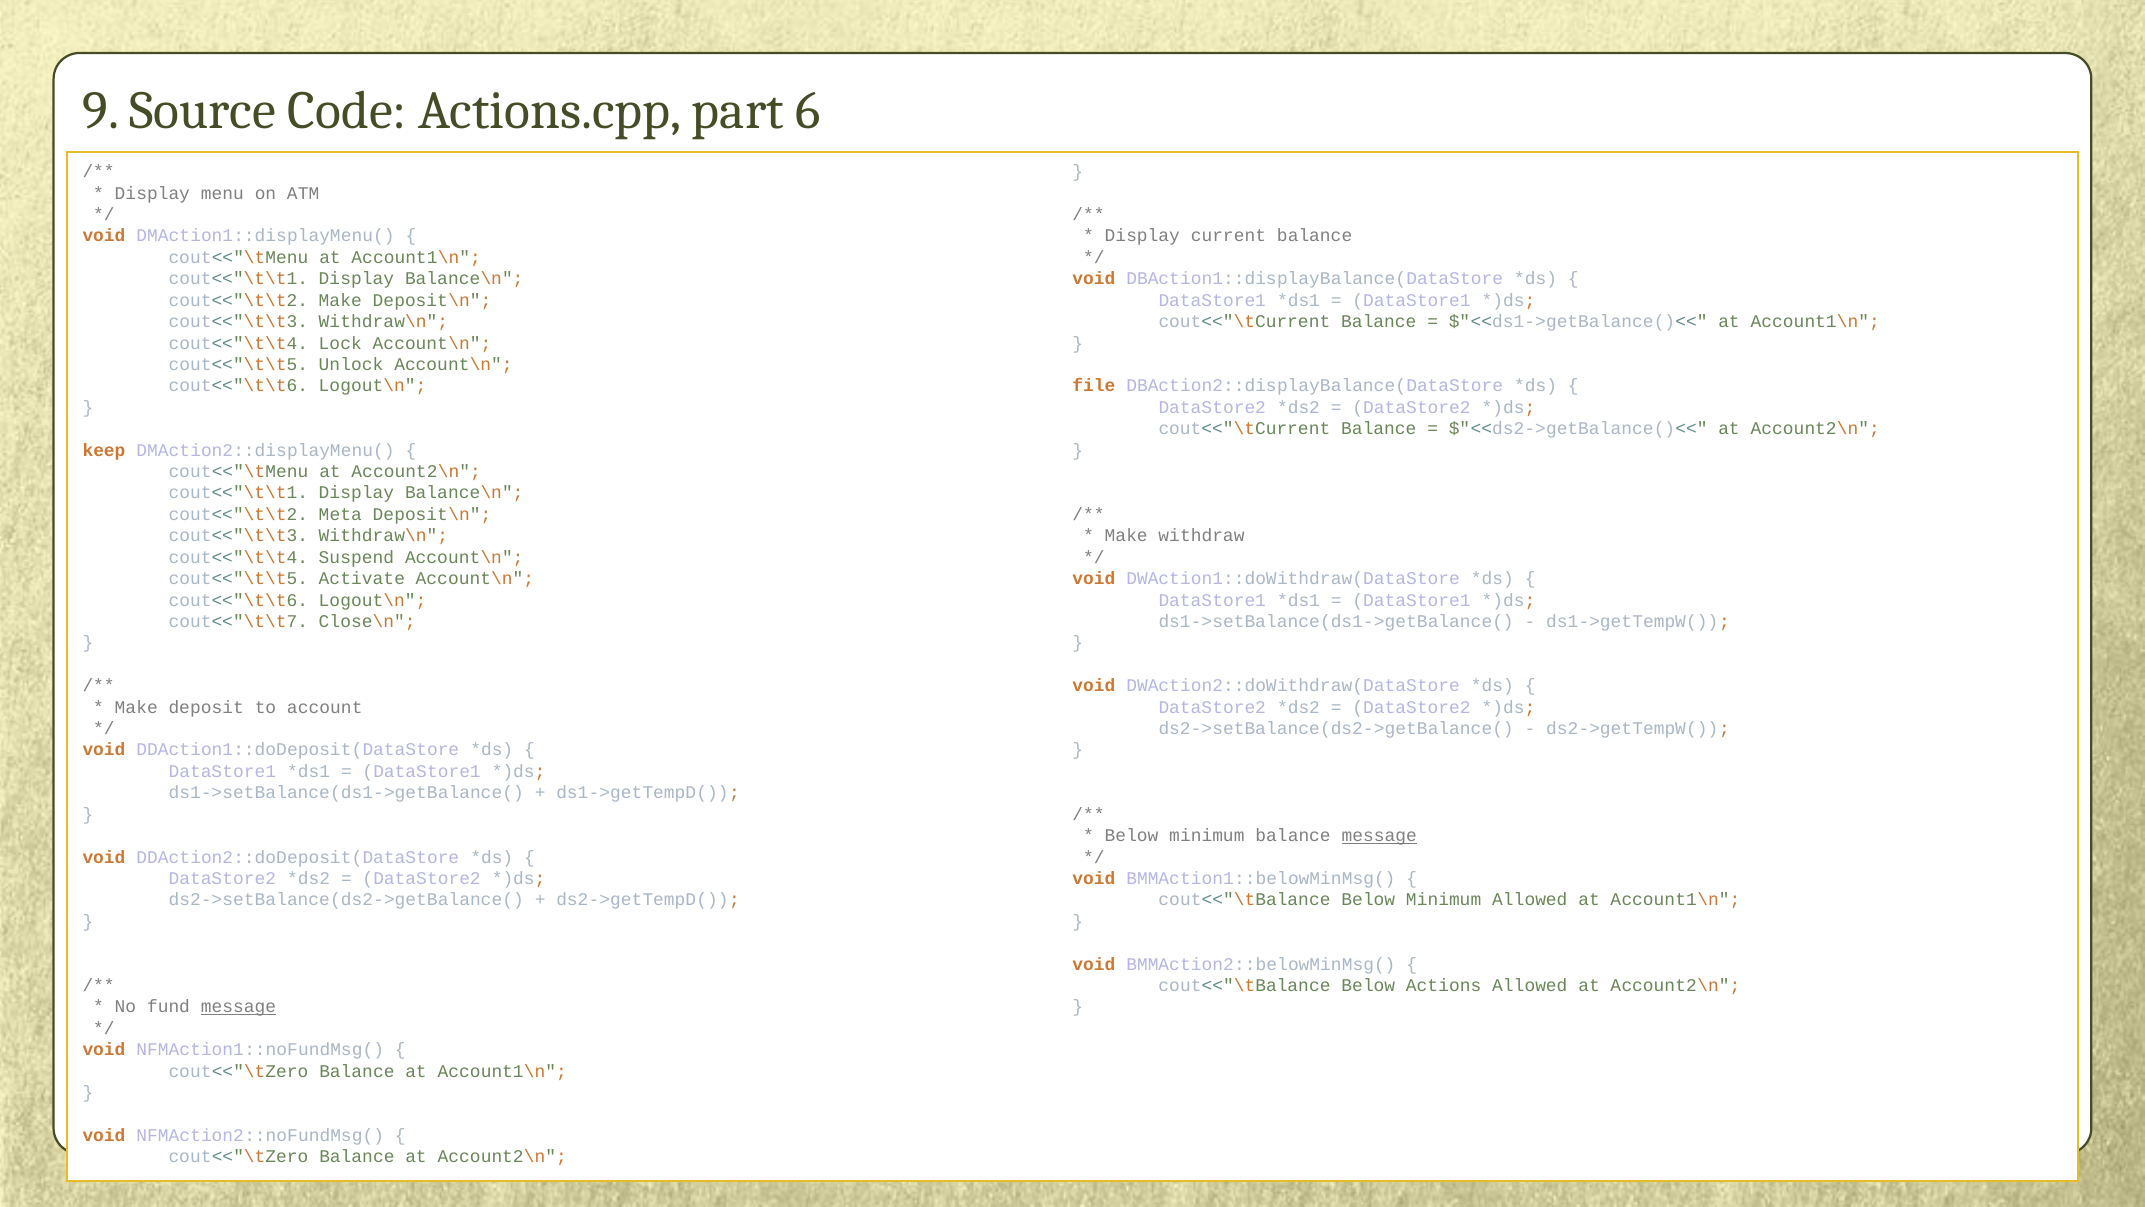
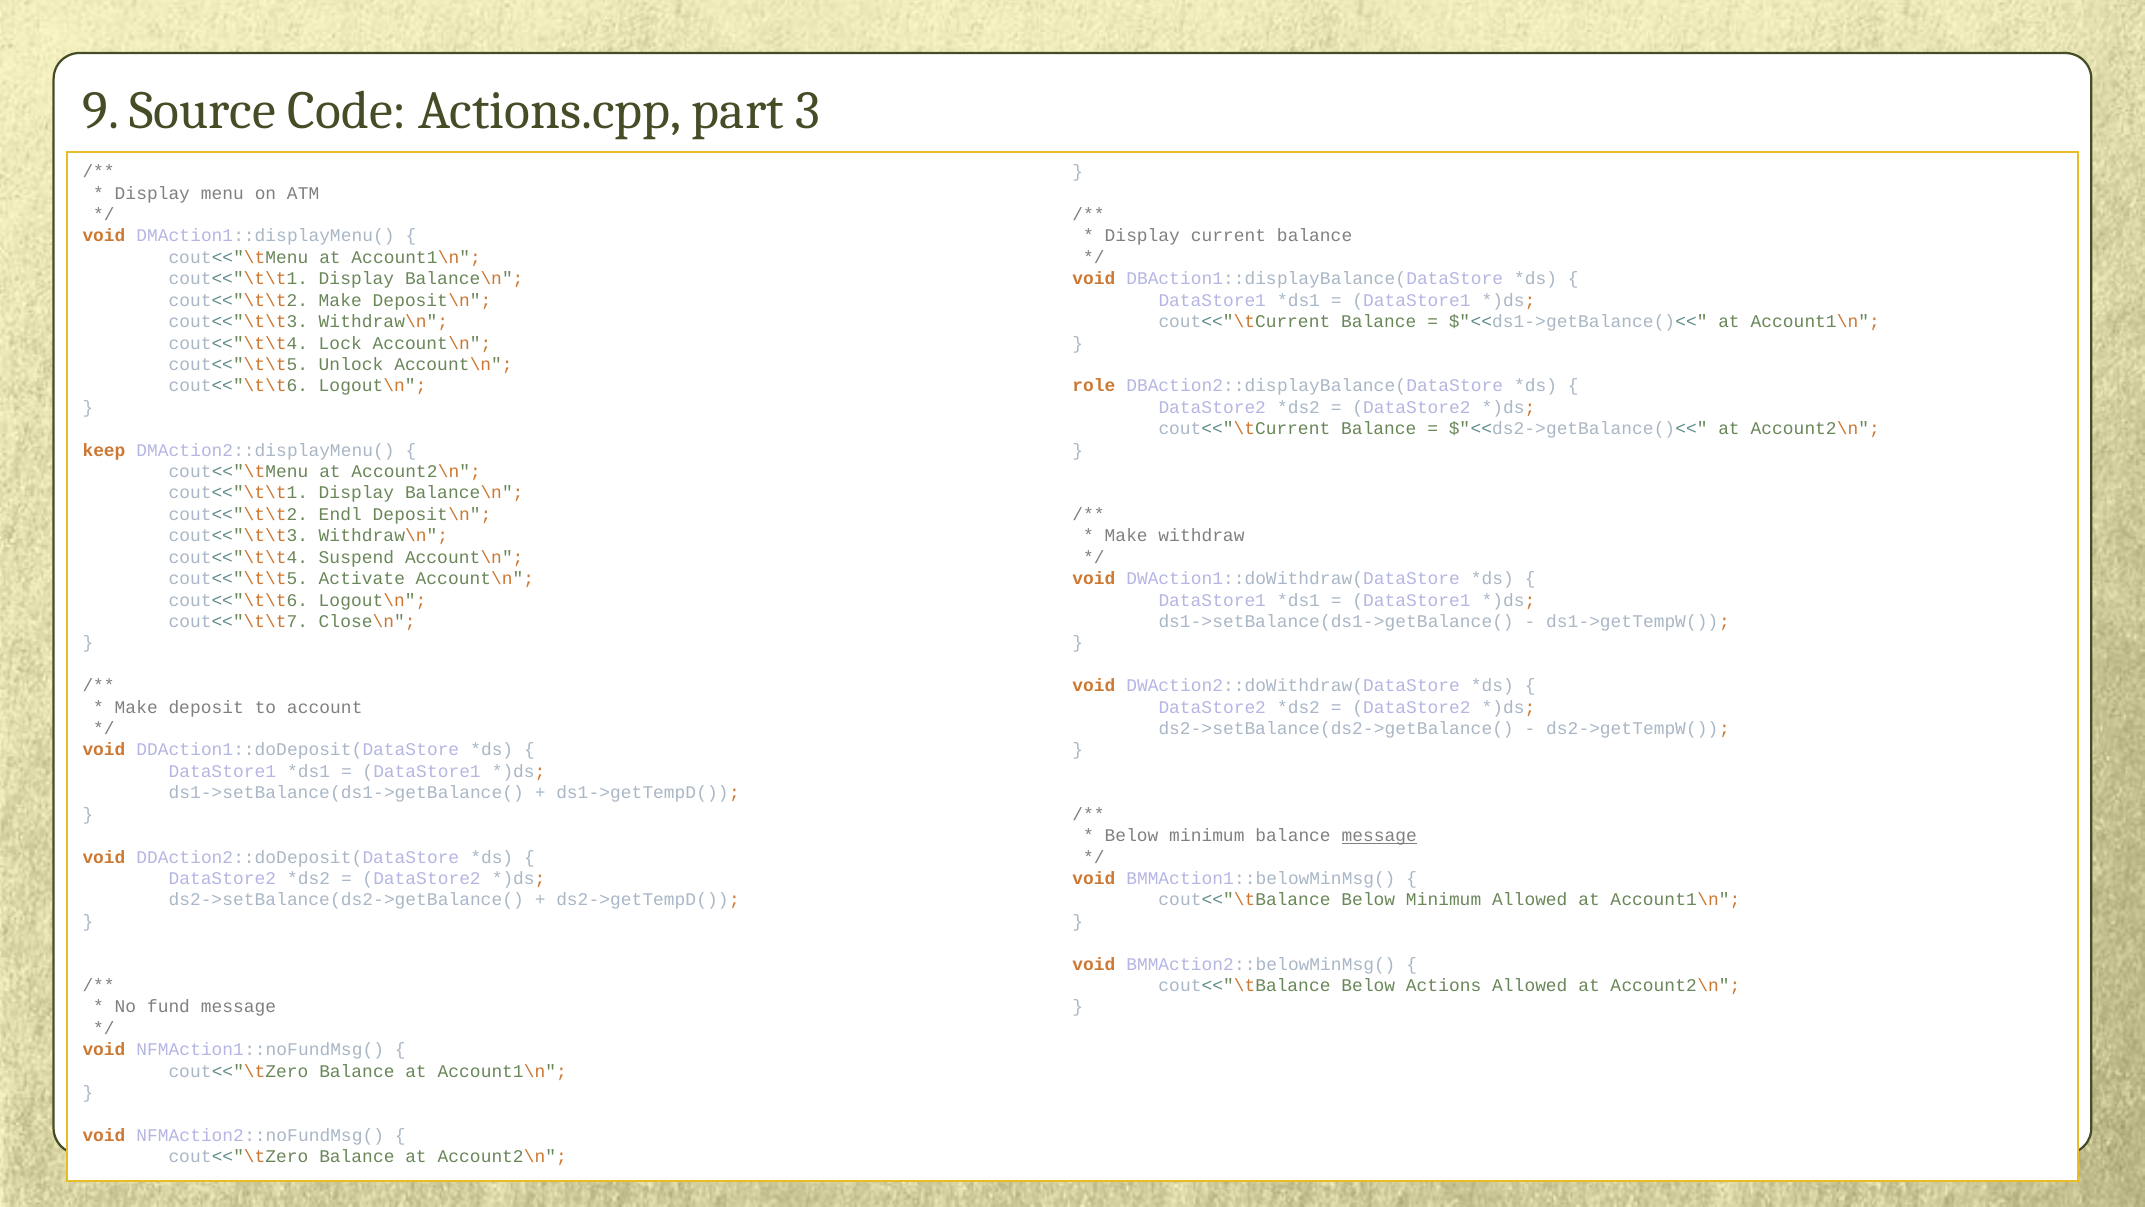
6: 6 -> 3 (808, 111)
file: file -> role (1094, 386)
Meta: Meta -> Endl (340, 514)
message underline: present -> none (239, 1007)
